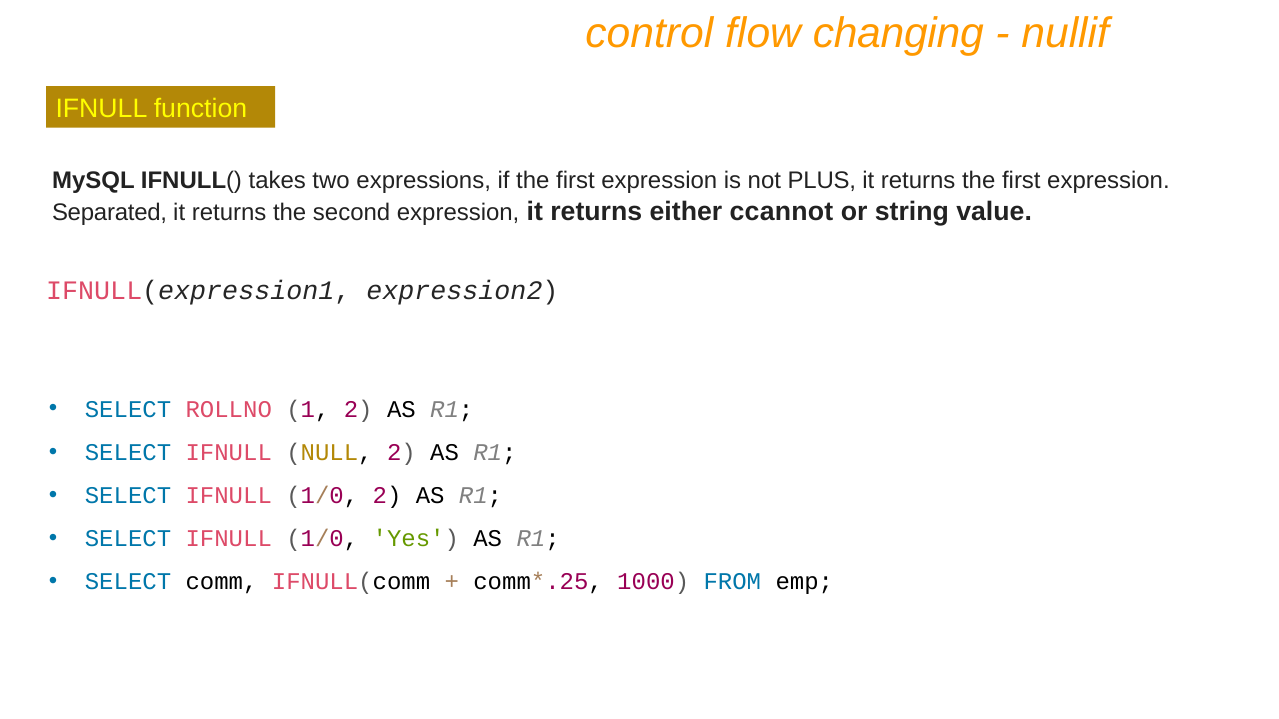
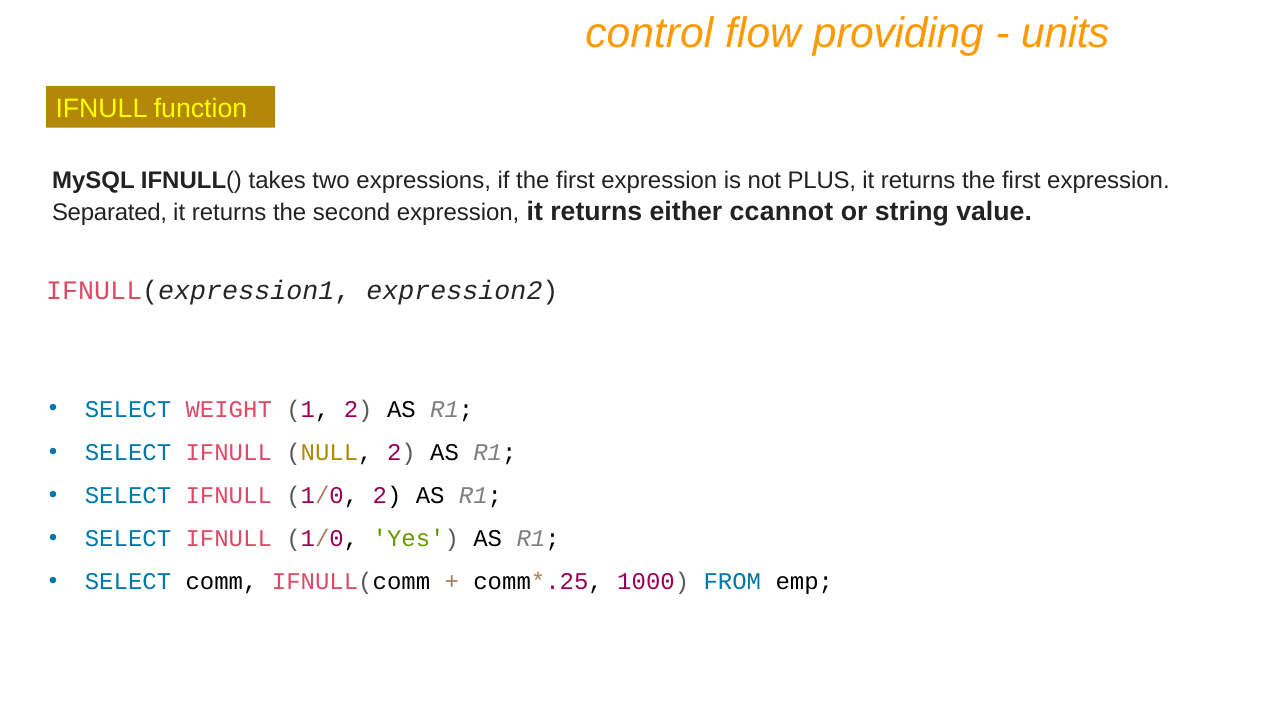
changing: changing -> providing (898, 33)
nullif: nullif -> units (1065, 33)
ROLLNO: ROLLNO -> WEIGHT (229, 410)
